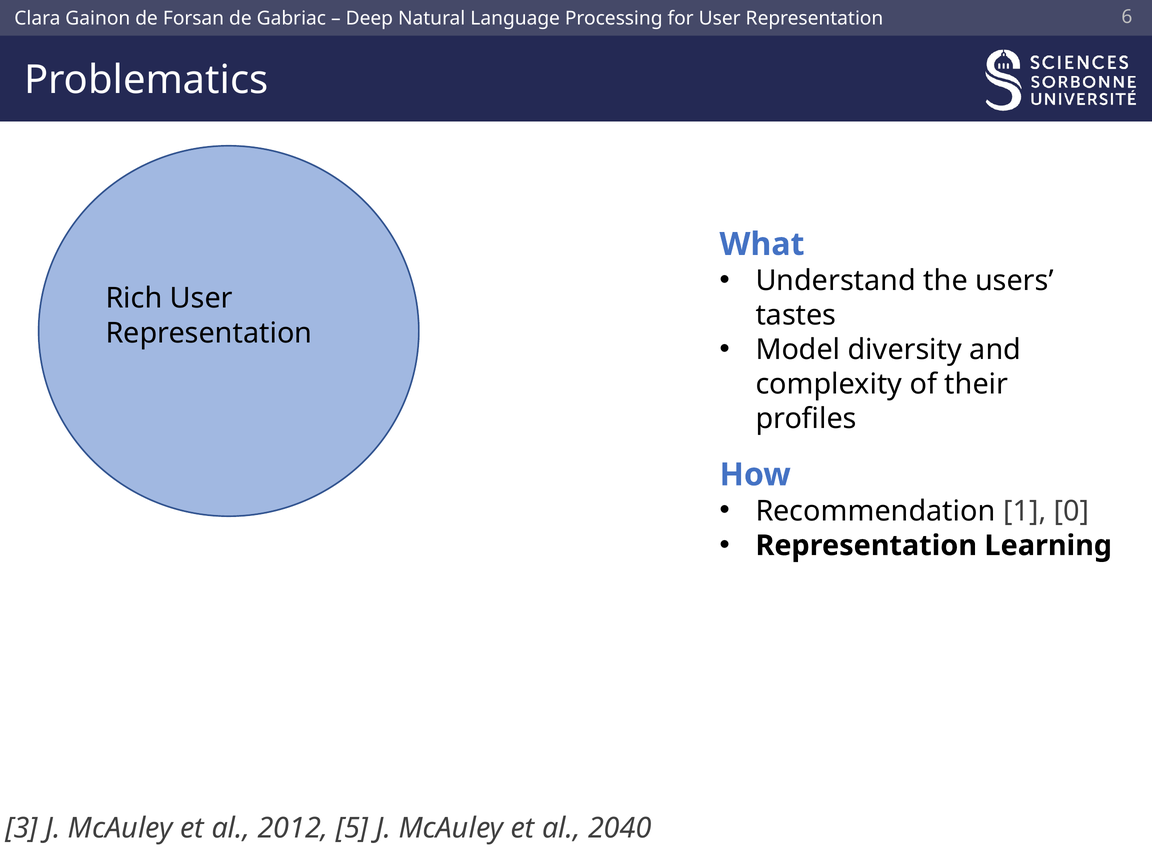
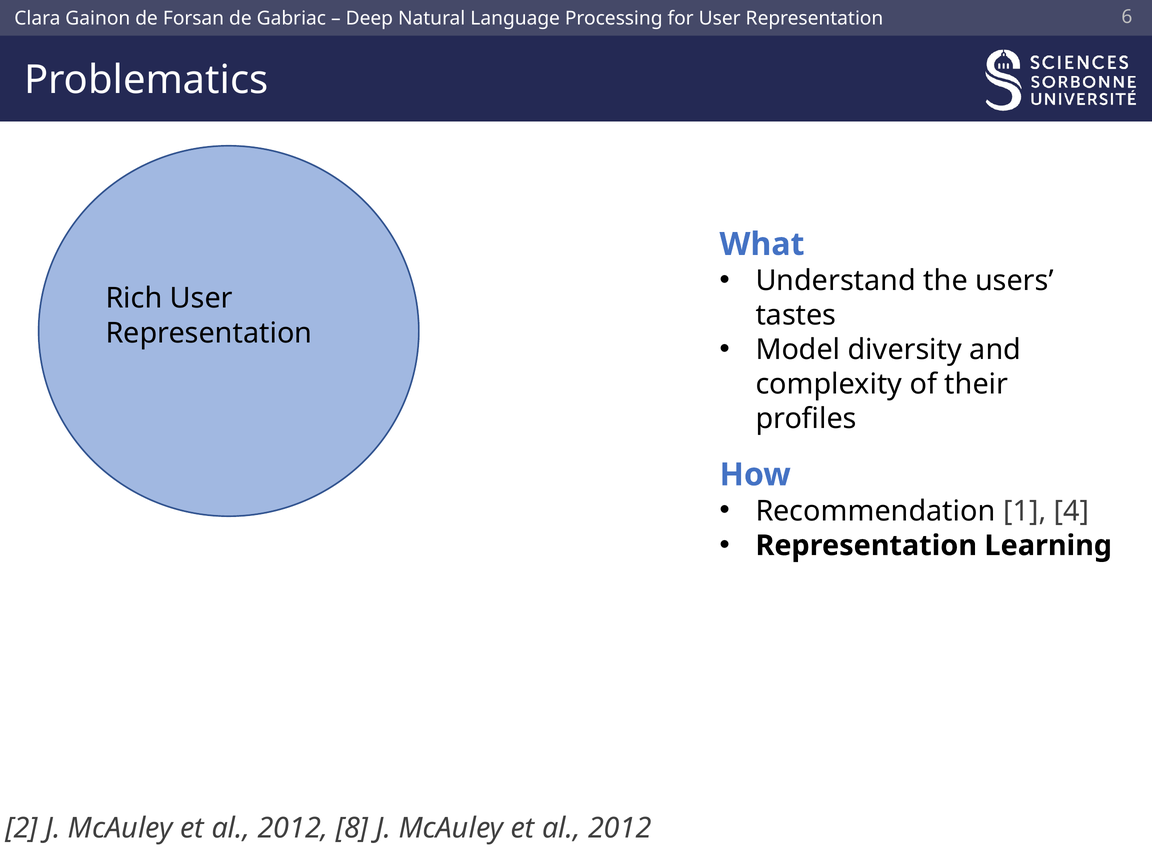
0: 0 -> 4 (1071, 511)
3: 3 -> 2 (22, 828)
5: 5 -> 8 (352, 828)
2040: 2040 -> 2012 (620, 828)
